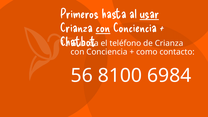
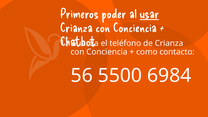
hasta: hasta -> poder (114, 14)
con underline: present -> none (103, 28)
8100: 8100 -> 5500 (120, 75)
